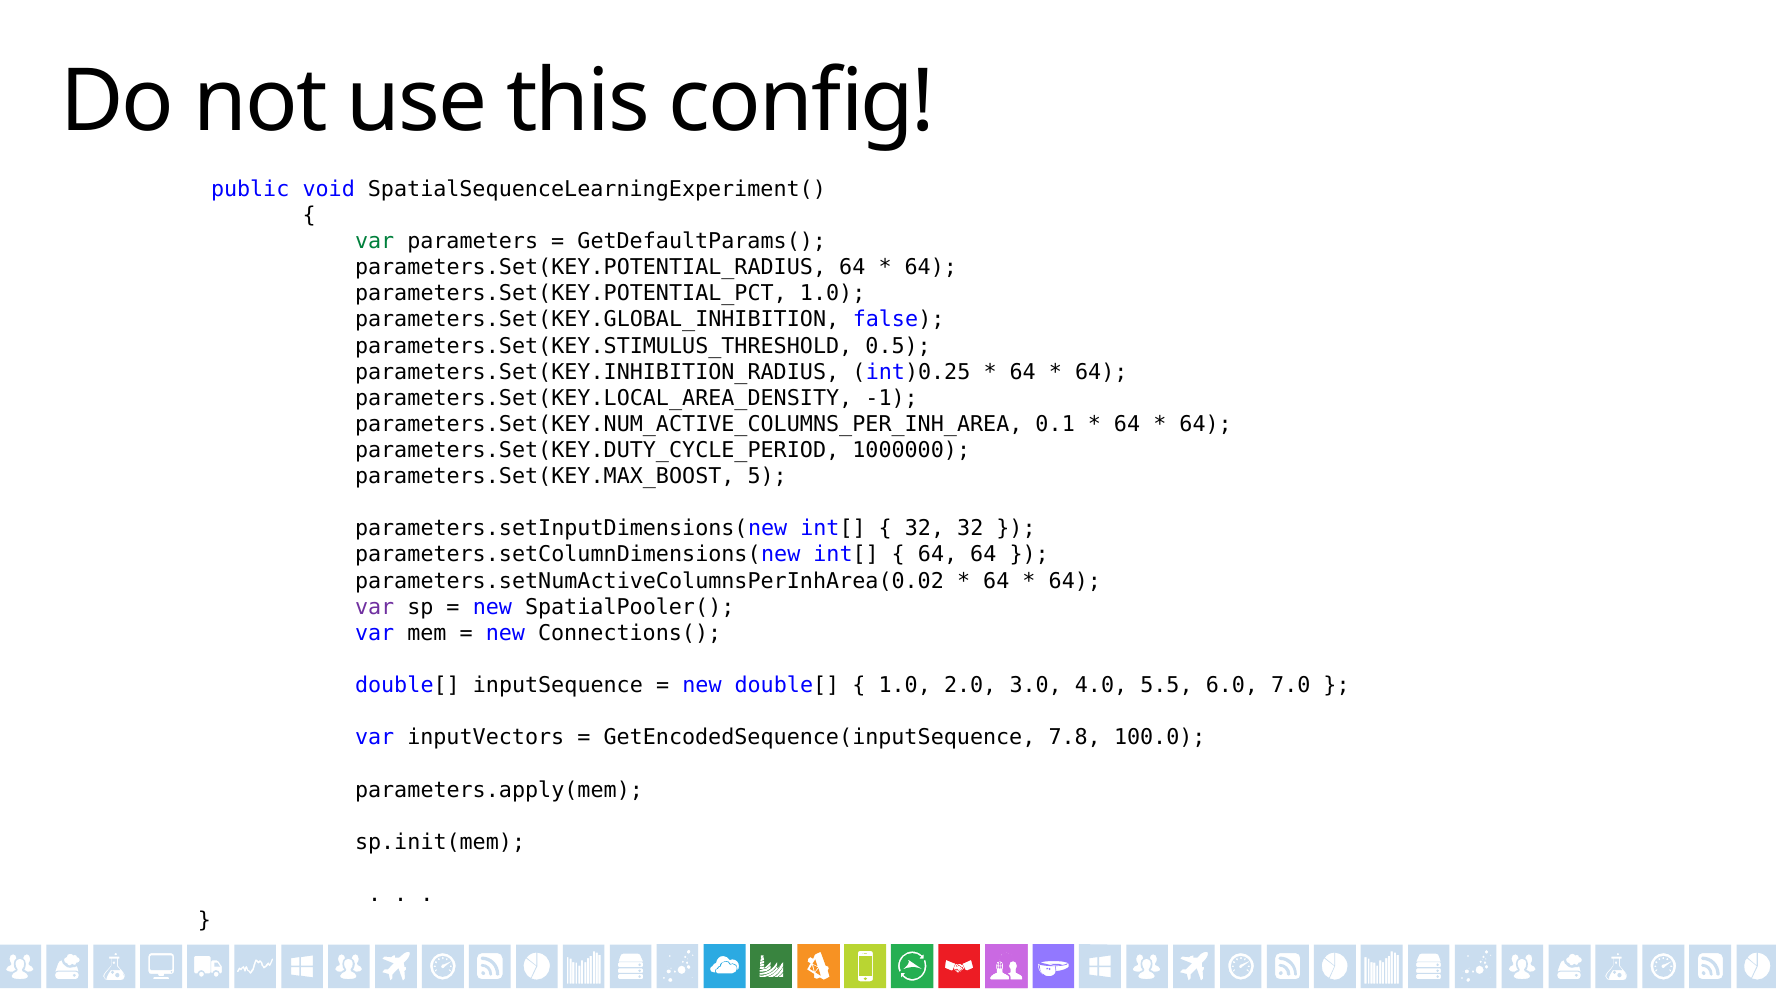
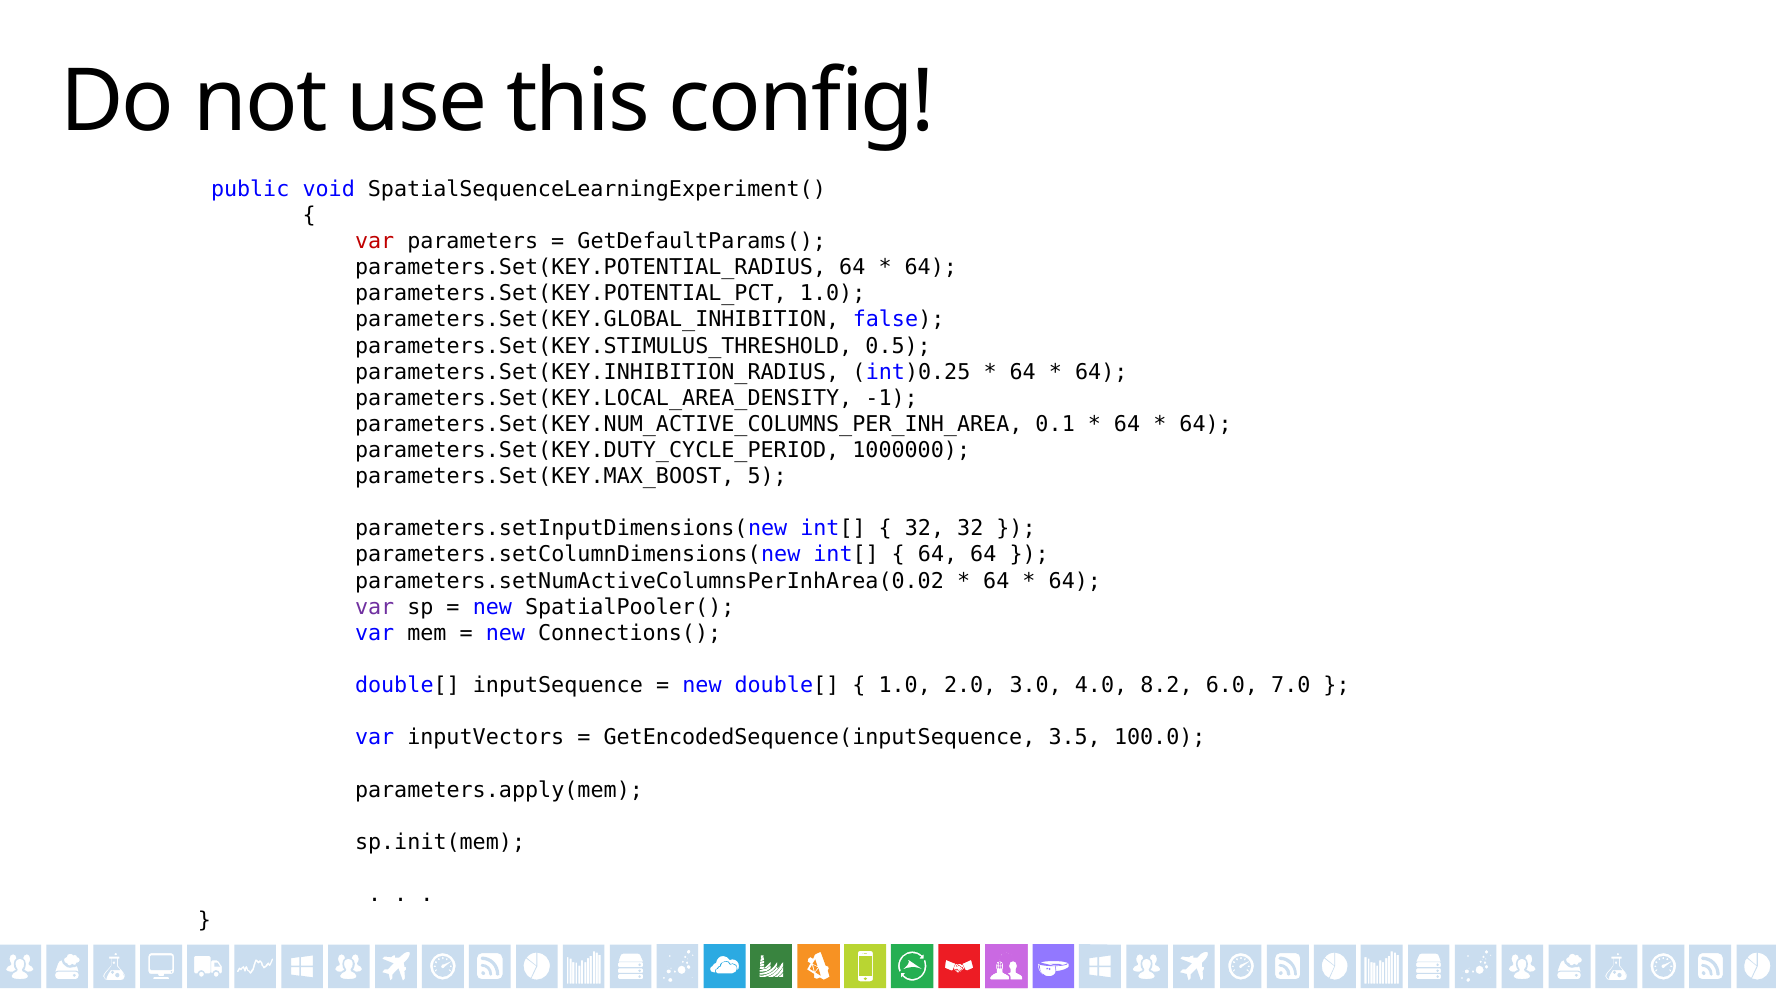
var colour: green -> red (375, 241)
5.5: 5.5 -> 8.2 (1166, 685)
7.8: 7.8 -> 3.5 (1075, 738)
